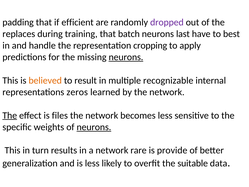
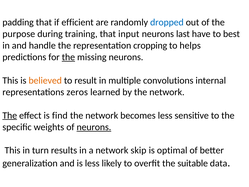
dropped colour: purple -> blue (167, 22)
replaces: replaces -> purpose (19, 34)
batch: batch -> input (129, 34)
apply: apply -> helps (190, 45)
the underline: none -> present (68, 57)
neurons underline: present -> none (126, 57)
recognizable: recognizable -> convolutions (168, 80)
files: files -> find (60, 115)
rare: rare -> skip (138, 150)
provide: provide -> optimal (172, 150)
